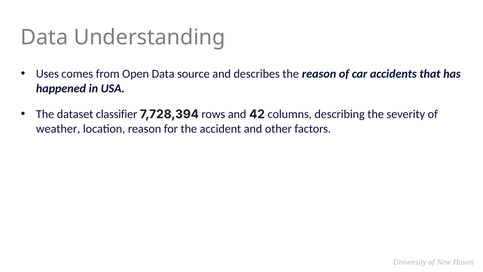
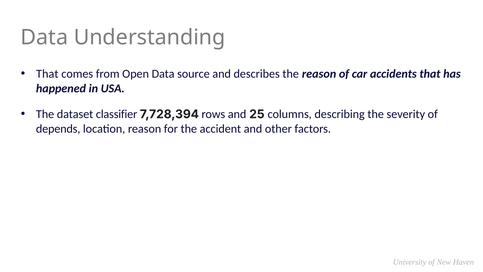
Uses: Uses -> That (47, 74)
42: 42 -> 25 (257, 114)
weather: weather -> depends (58, 129)
